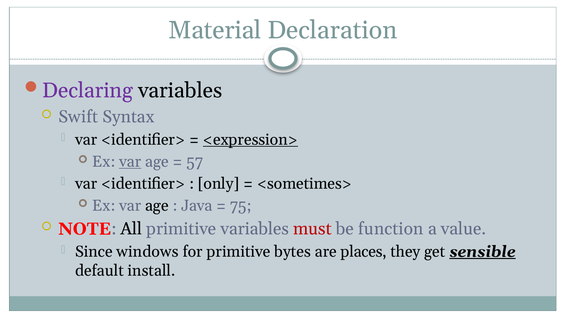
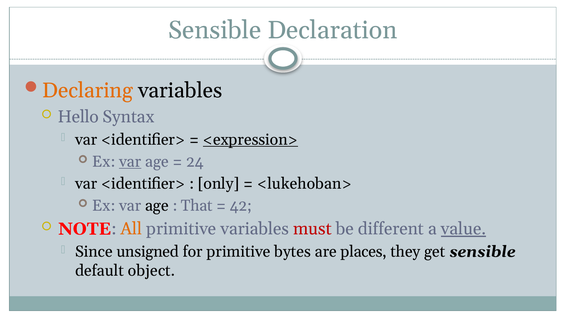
Material: Material -> Sensible (215, 30)
Declaring colour: purple -> orange (88, 91)
Swift: Swift -> Hello (78, 117)
57: 57 -> 24 (195, 162)
<sometimes>: <sometimes> -> <lukehoban> (304, 184)
Java: Java -> That (197, 206)
75: 75 -> 42 (241, 206)
All colour: black -> orange (131, 229)
function: function -> different (391, 229)
value underline: none -> present (463, 229)
windows: windows -> unsigned (148, 252)
sensible underline: present -> none (483, 252)
install: install -> object (152, 271)
